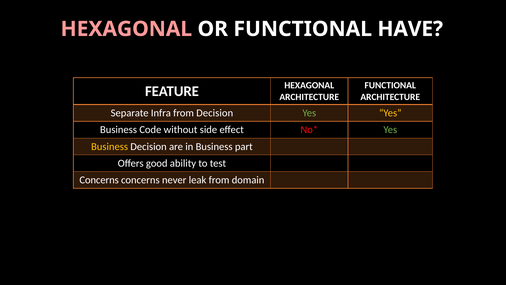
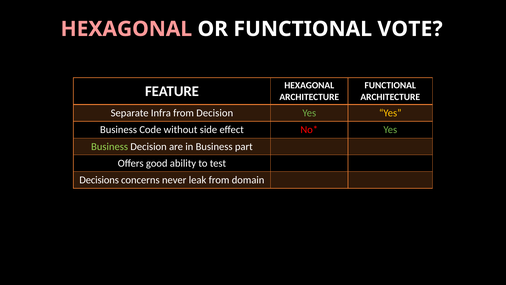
HAVE: HAVE -> VOTE (410, 29)
Business colour: yellow -> light green (110, 146)
Concerns: Concerns -> Decisions (99, 180)
